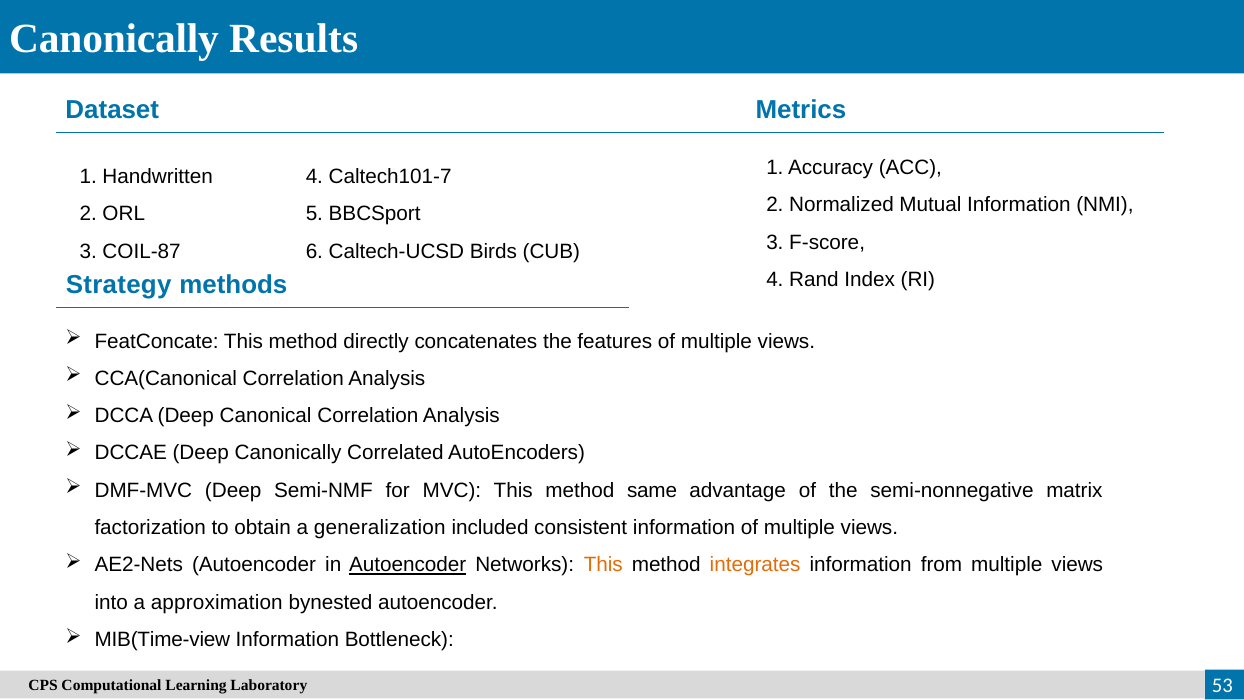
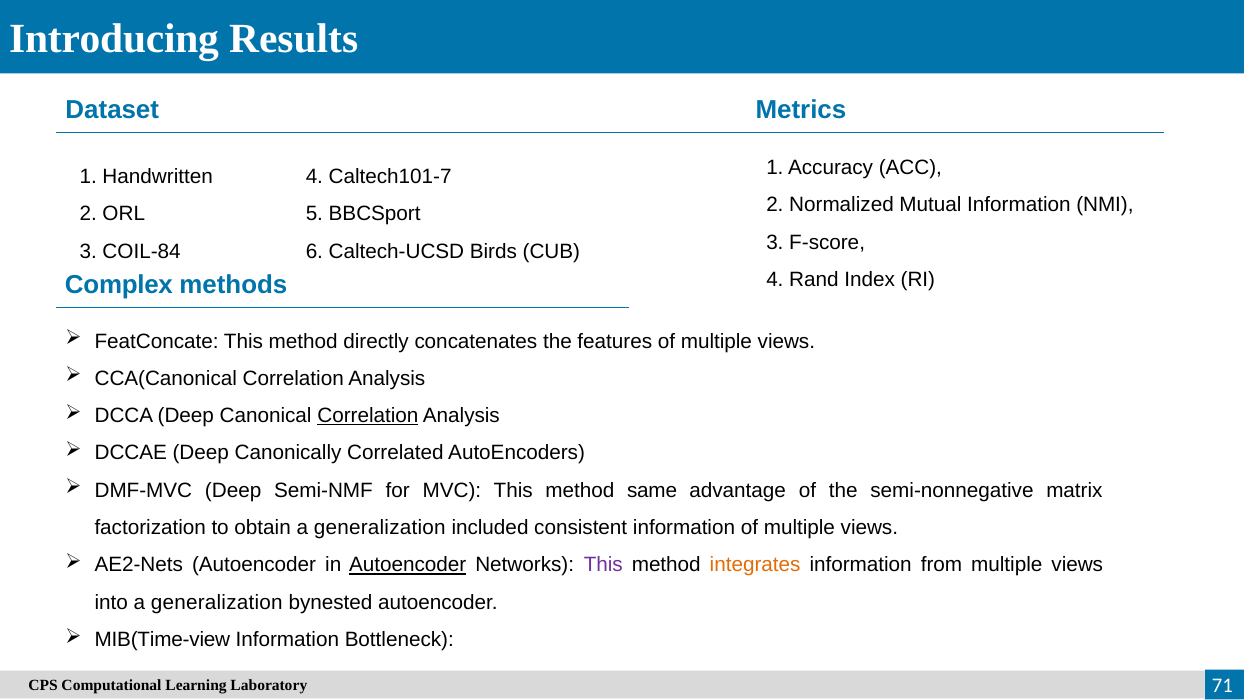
Canonically: Canonically -> Introducing (114, 39)
COIL-87: COIL-87 -> COIL-84 (142, 251)
Strategy: Strategy -> Complex (119, 285)
Correlation underline: none -> present (368, 416)
This colour: orange -> purple (603, 565)
into a approximation: approximation -> generalization (217, 602)
53: 53 -> 71 (1222, 685)
